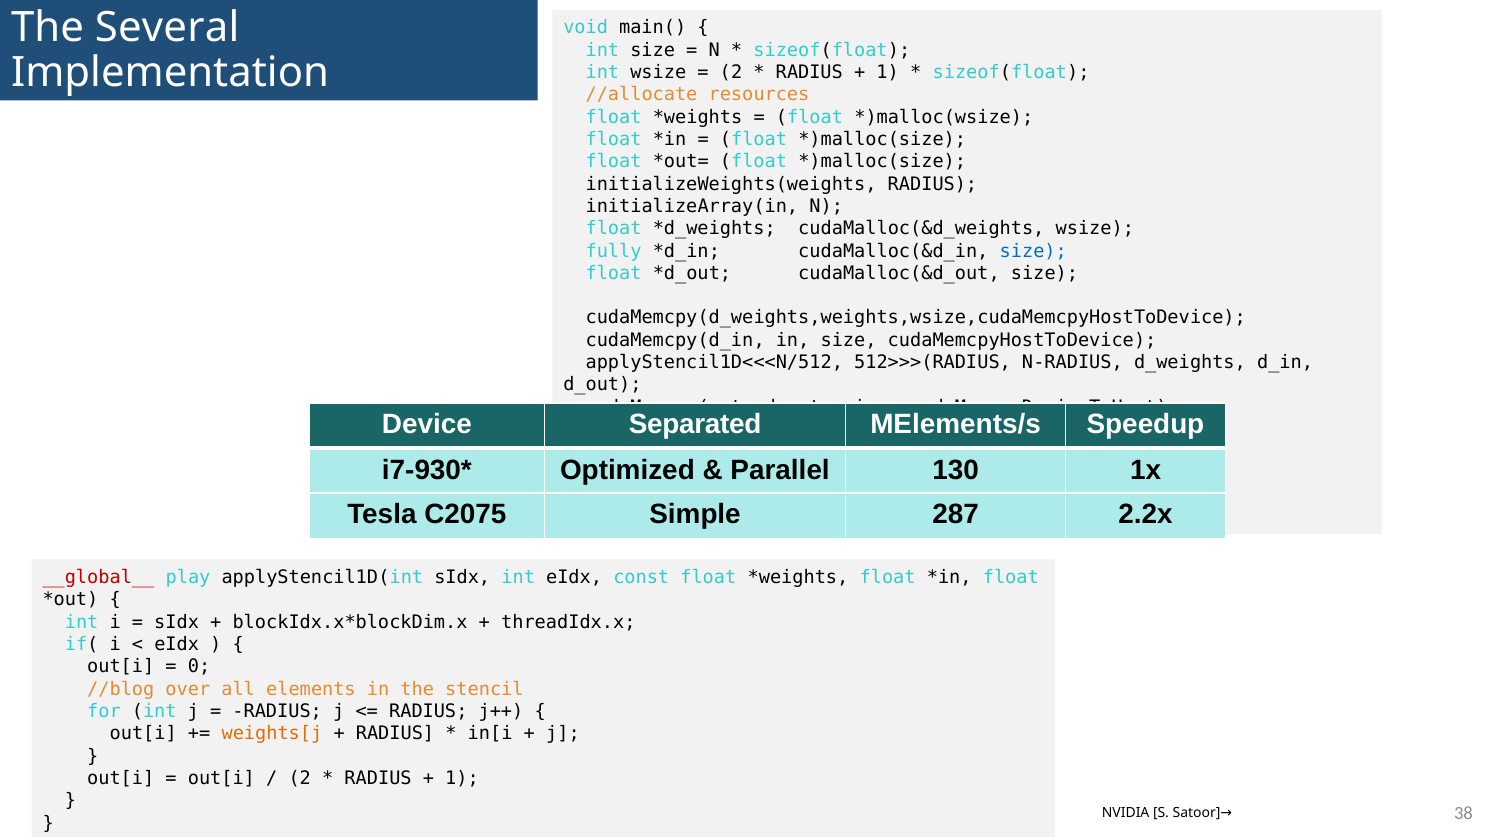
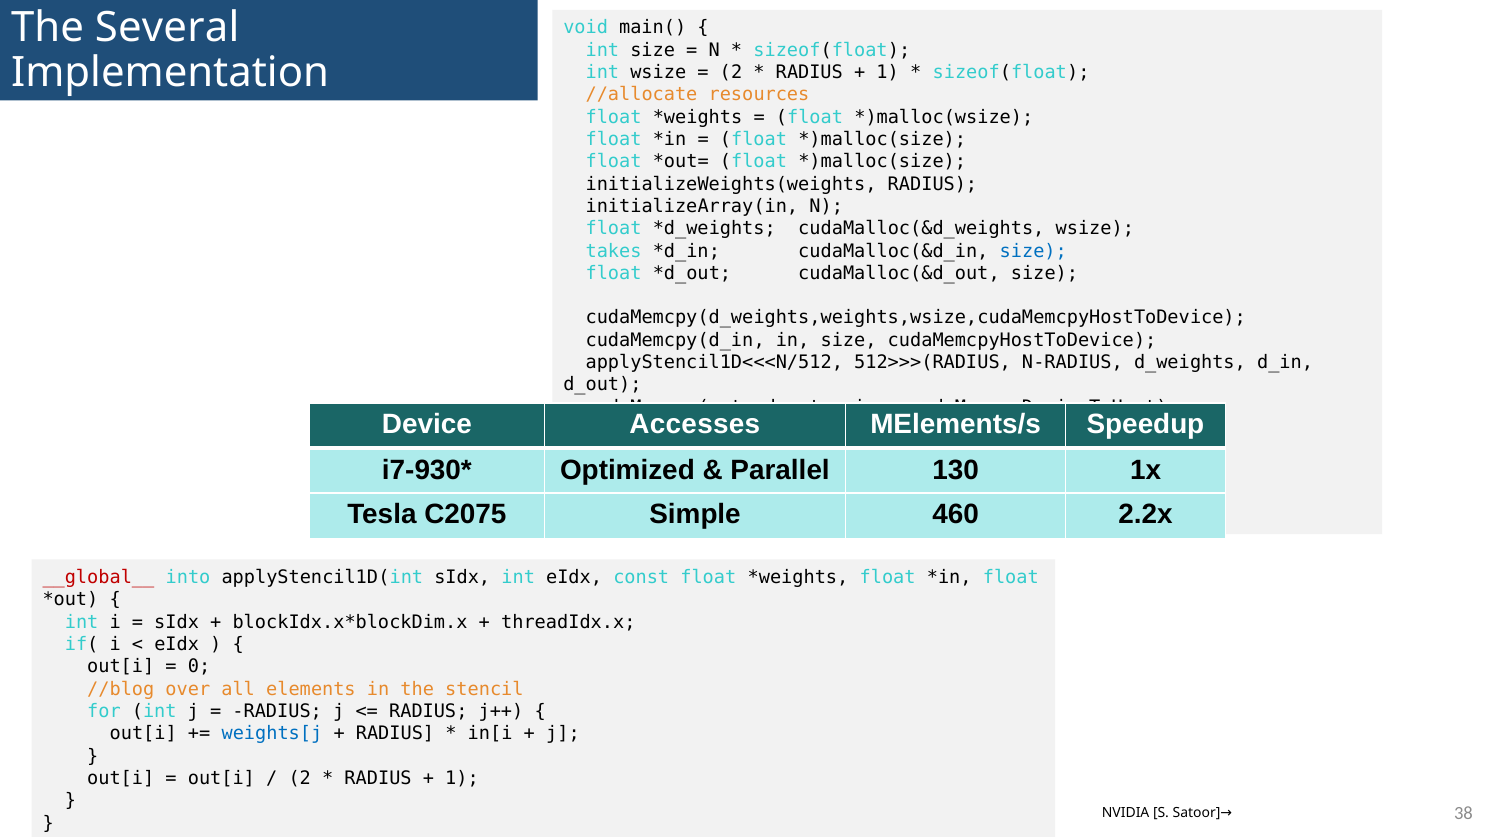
fully: fully -> takes (614, 251)
Separated: Separated -> Accesses (695, 425)
287: 287 -> 460 (956, 515)
play: play -> into (188, 578)
weights[j colour: orange -> blue (272, 734)
